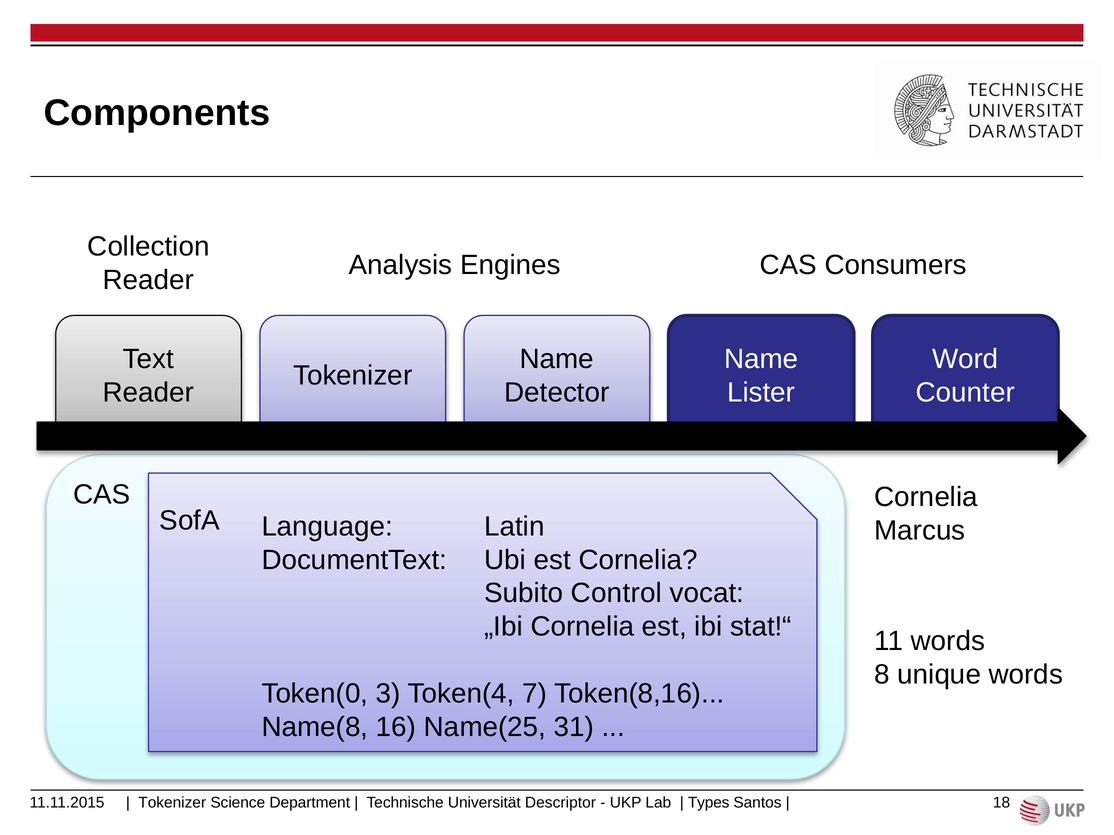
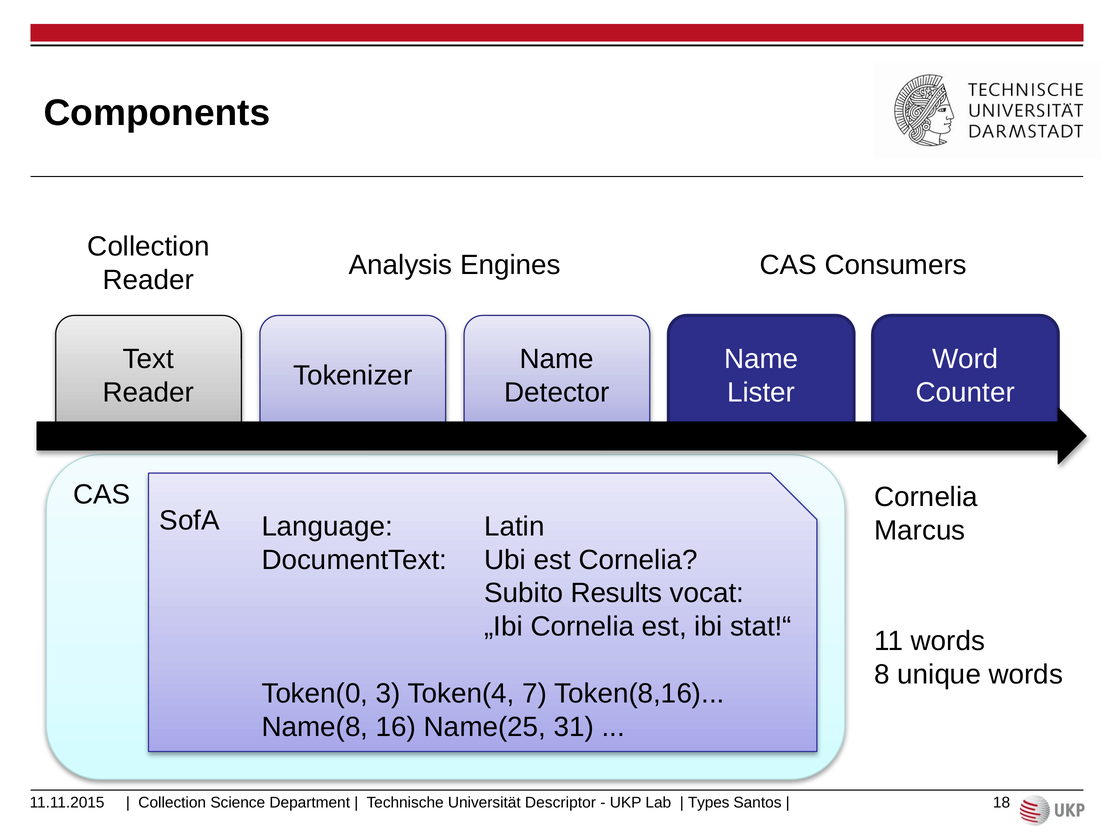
Control: Control -> Results (617, 594)
Tokenizer: Tokenizer -> Collection (172, 803)
